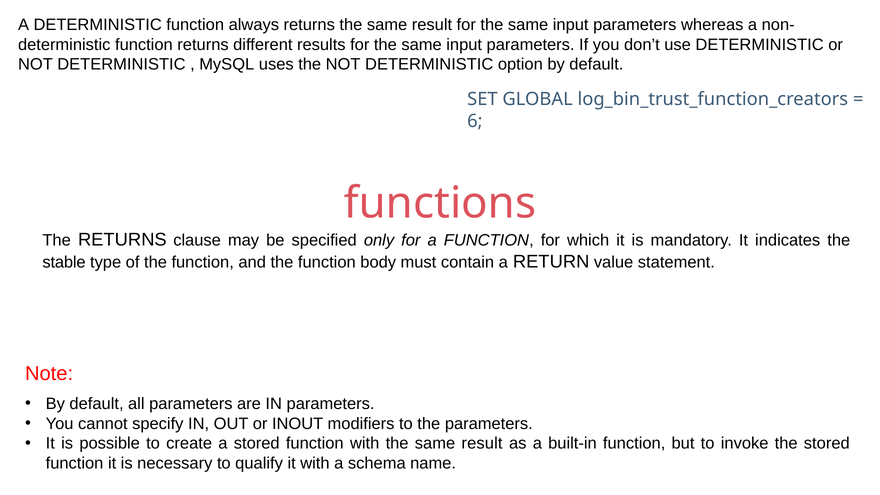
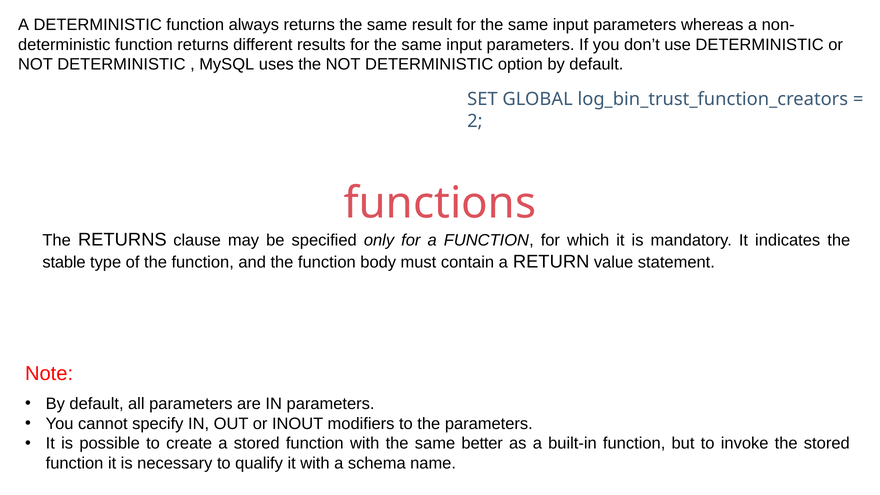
6: 6 -> 2 (475, 121)
with the same result: result -> better (482, 444)
